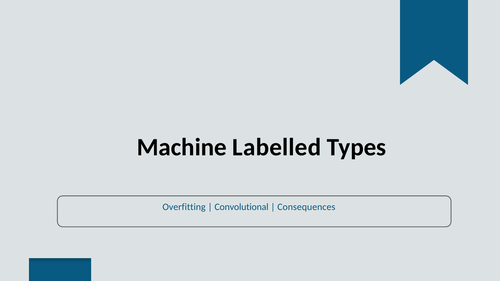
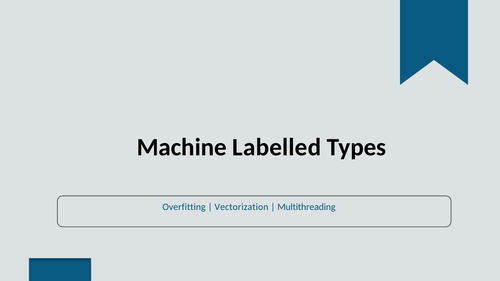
Convolutional: Convolutional -> Vectorization (241, 207)
Consequences: Consequences -> Multithreading (306, 207)
